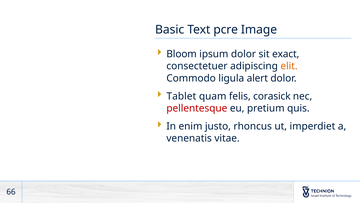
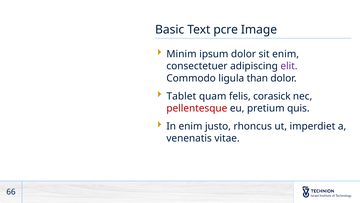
Bloom: Bloom -> Minim (181, 54)
sit exact: exact -> enim (286, 54)
elit colour: orange -> purple (289, 66)
alert: alert -> than (257, 78)
